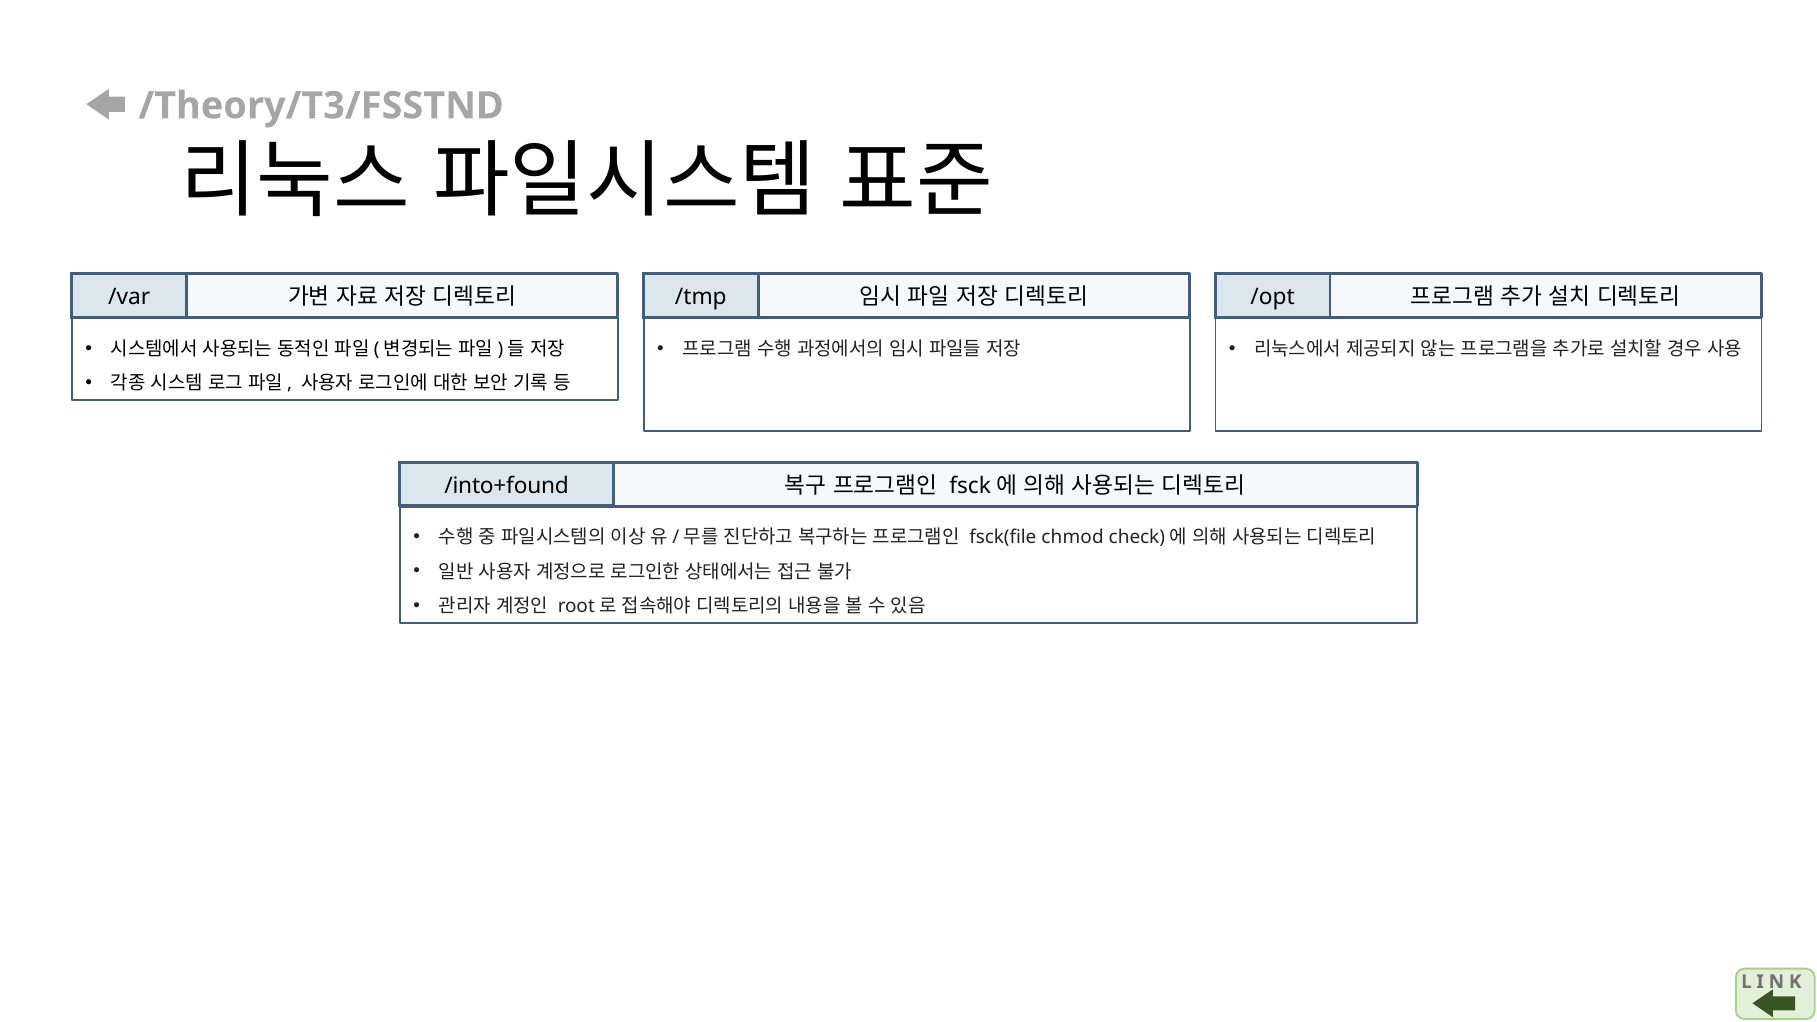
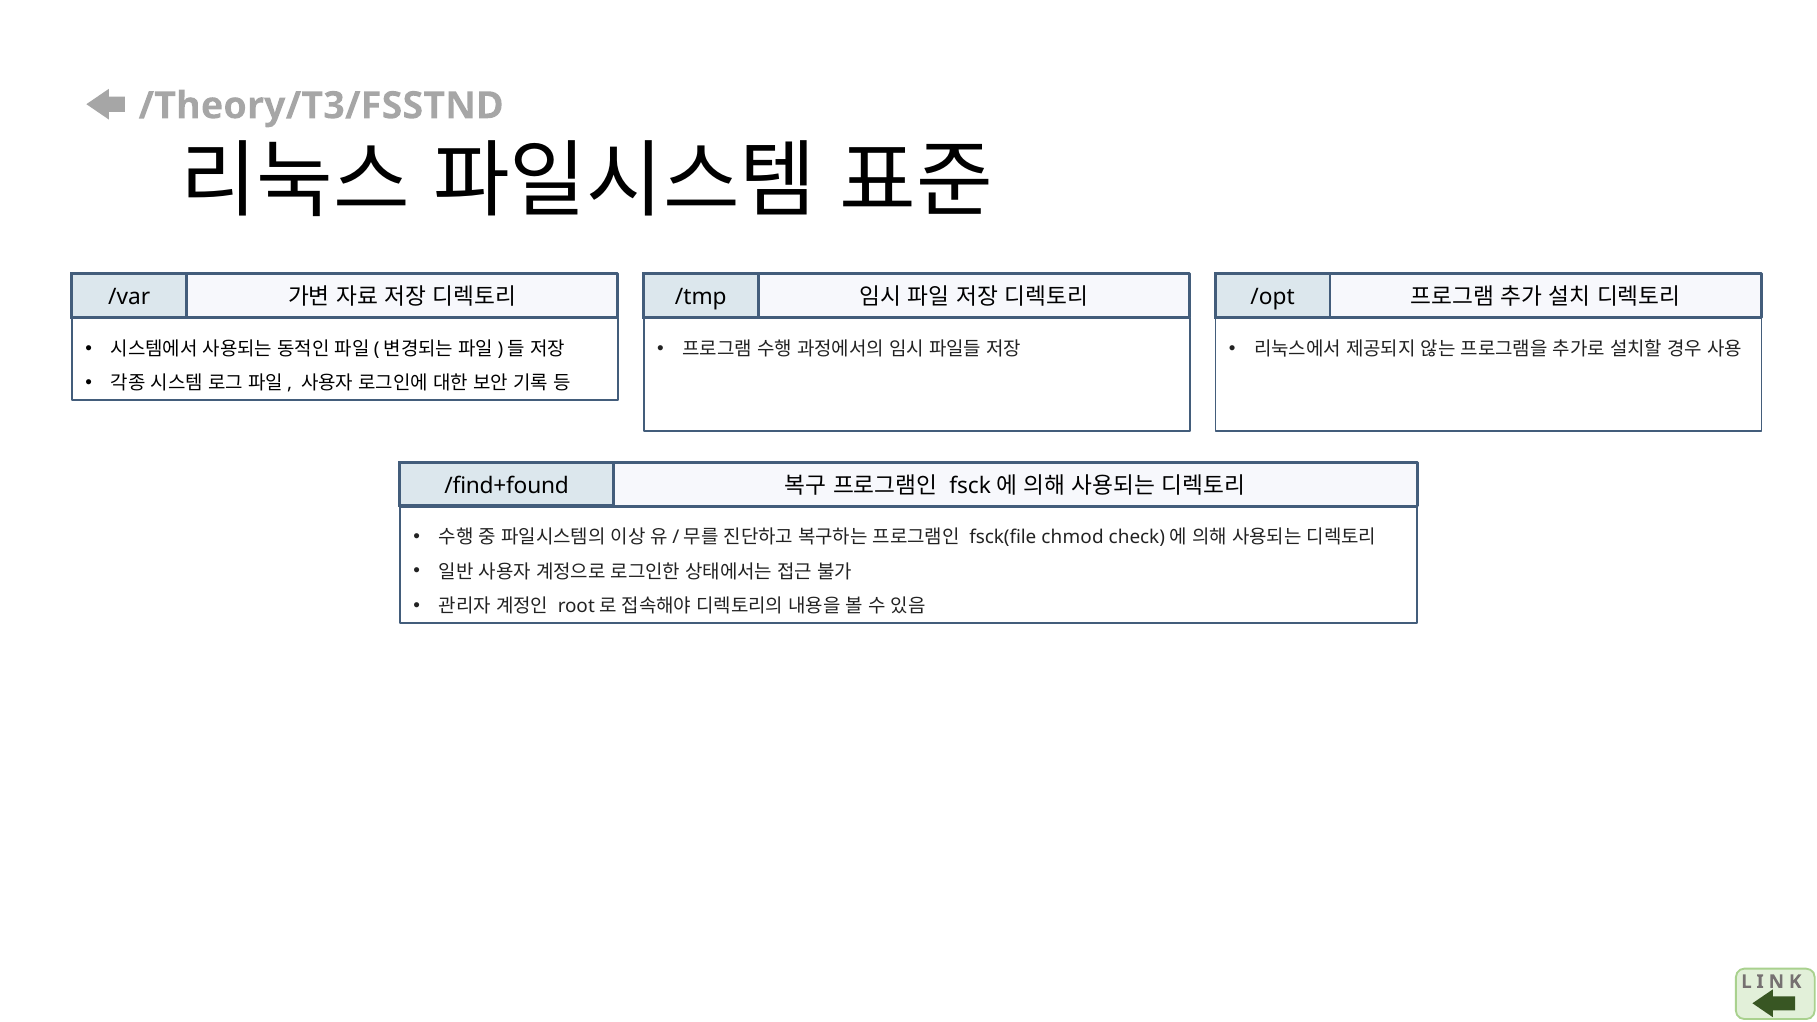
/into+found: /into+found -> /find+found (507, 486)
